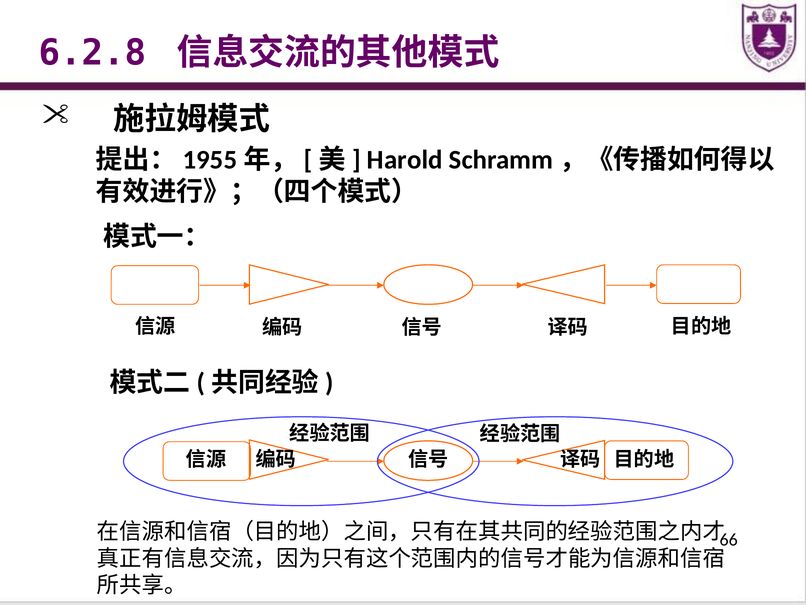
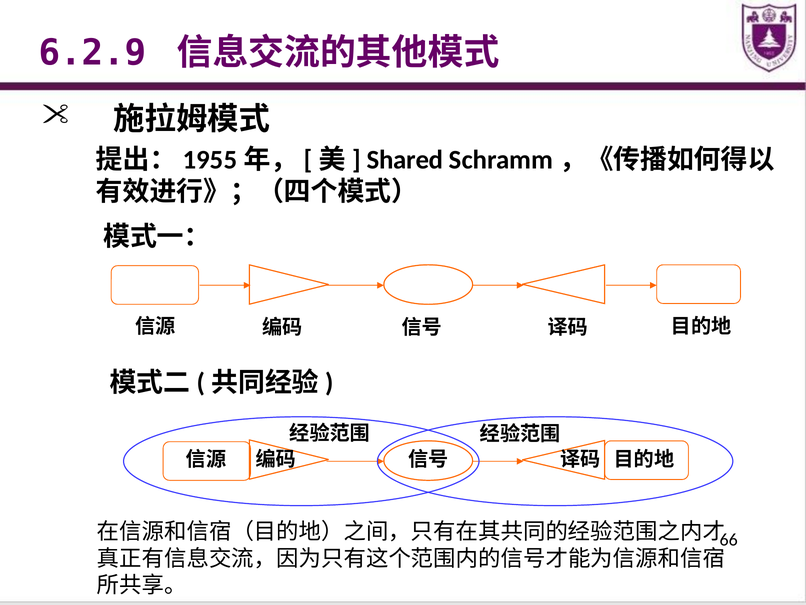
6.2.8: 6.2.8 -> 6.2.9 (93, 53)
Harold: Harold -> Shared (405, 160)
